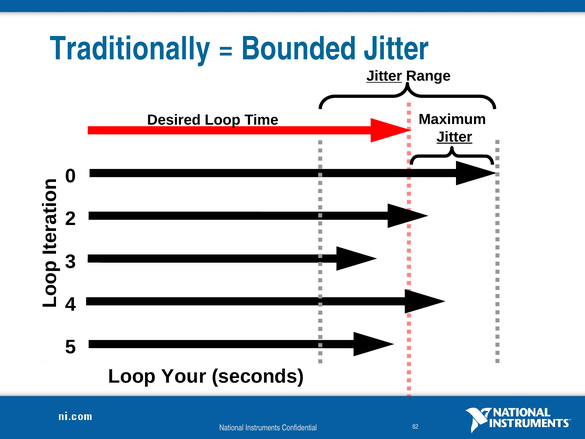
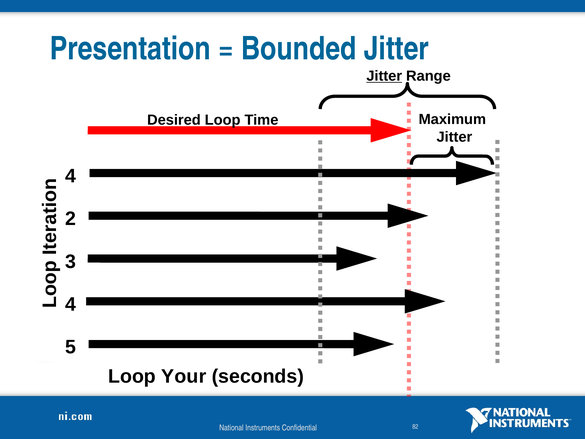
Traditionally: Traditionally -> Presentation (130, 49)
Jitter underline: present -> none (454, 137)
0: 0 -> 4 (71, 176)
